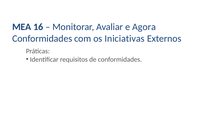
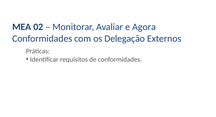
16: 16 -> 02 (38, 27)
Iniciativas: Iniciativas -> Delegação (125, 39)
